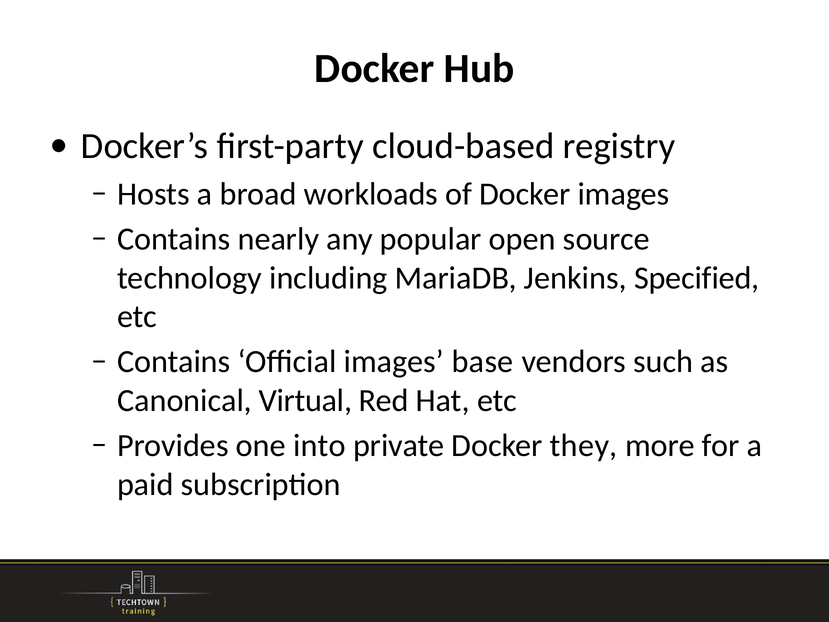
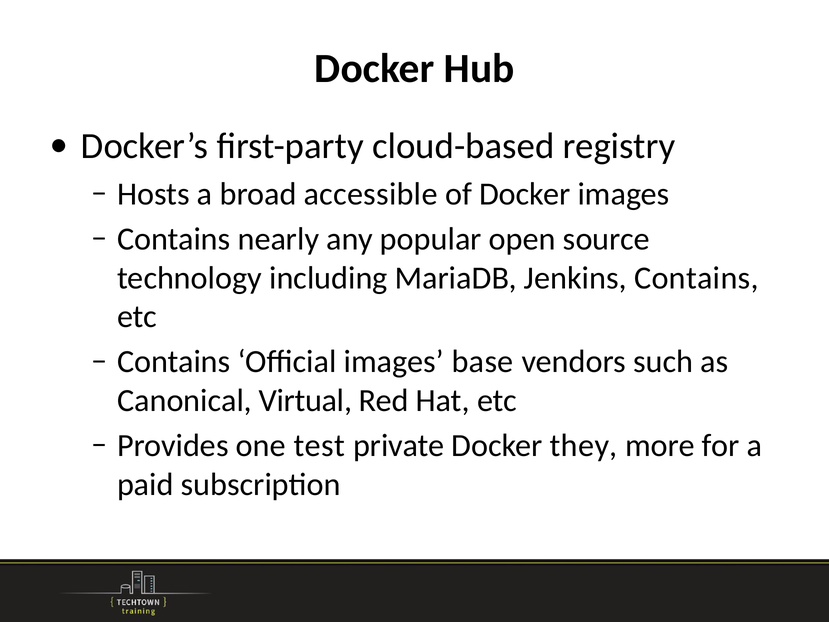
workloads: workloads -> accessible (371, 194)
Jenkins Specified: Specified -> Contains (696, 278)
into: into -> test (319, 446)
